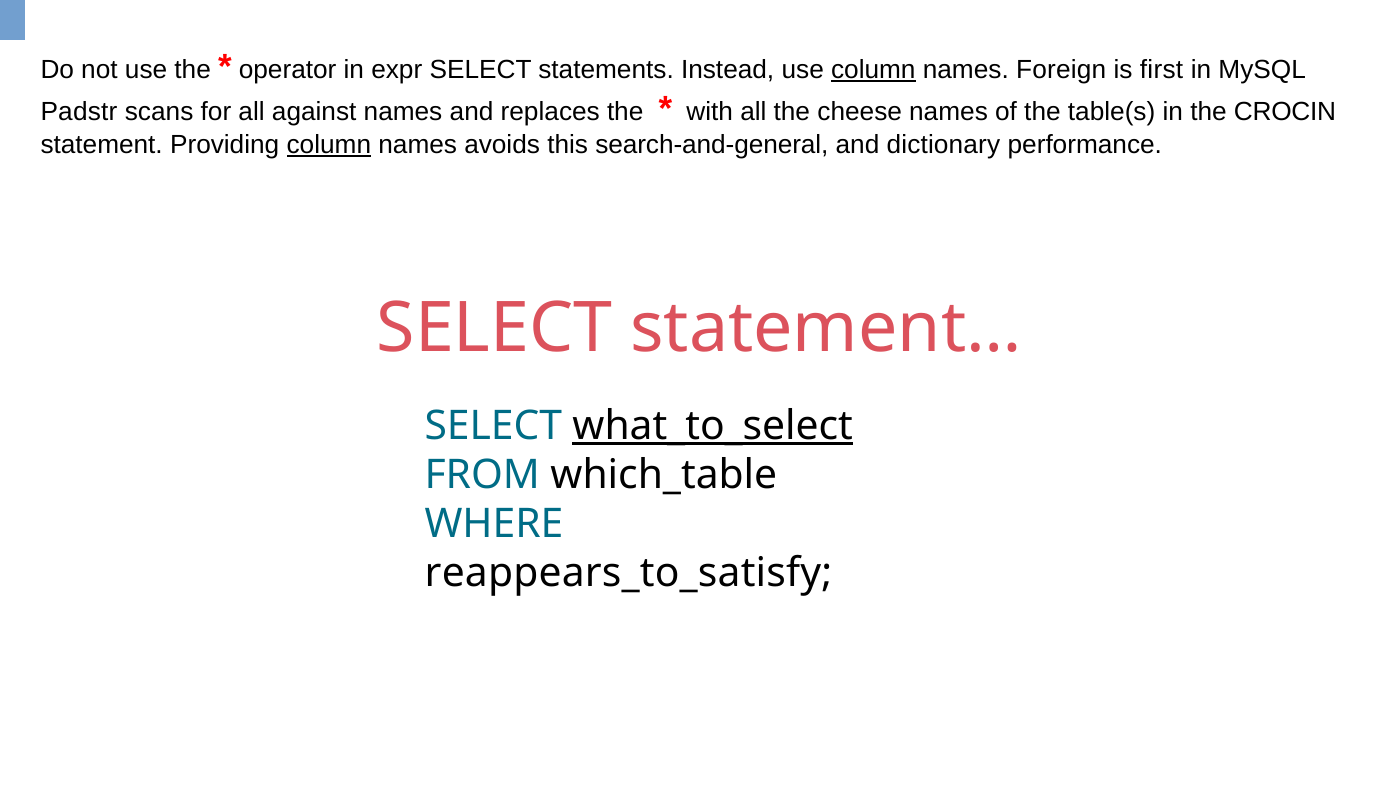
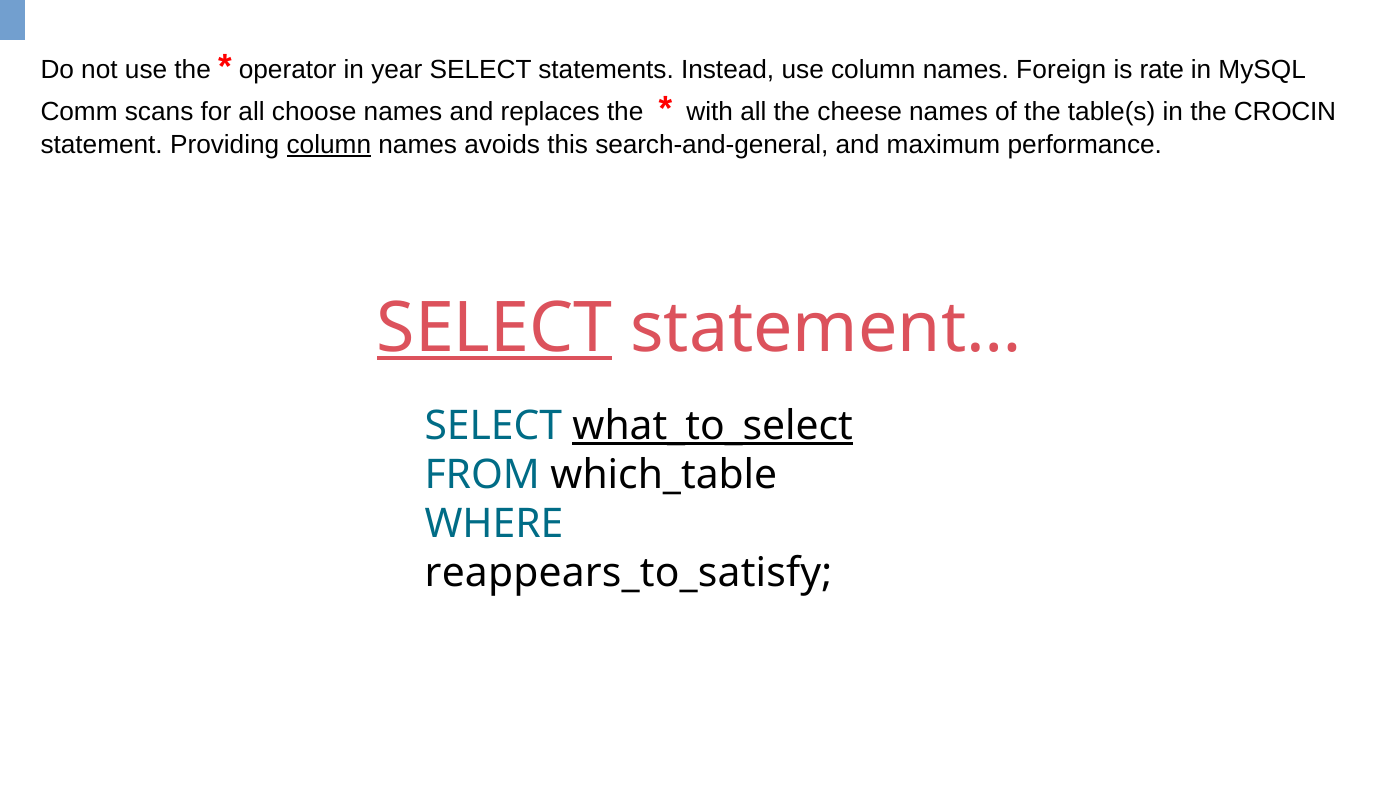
expr: expr -> year (397, 70)
column underline: present -> none (873, 70)
first: first -> rate (1162, 70)
Padstr: Padstr -> Comm (79, 112)
against: against -> choose (314, 112)
dictionary: dictionary -> maximum (943, 145)
SELECT underline: none -> present (495, 328)
